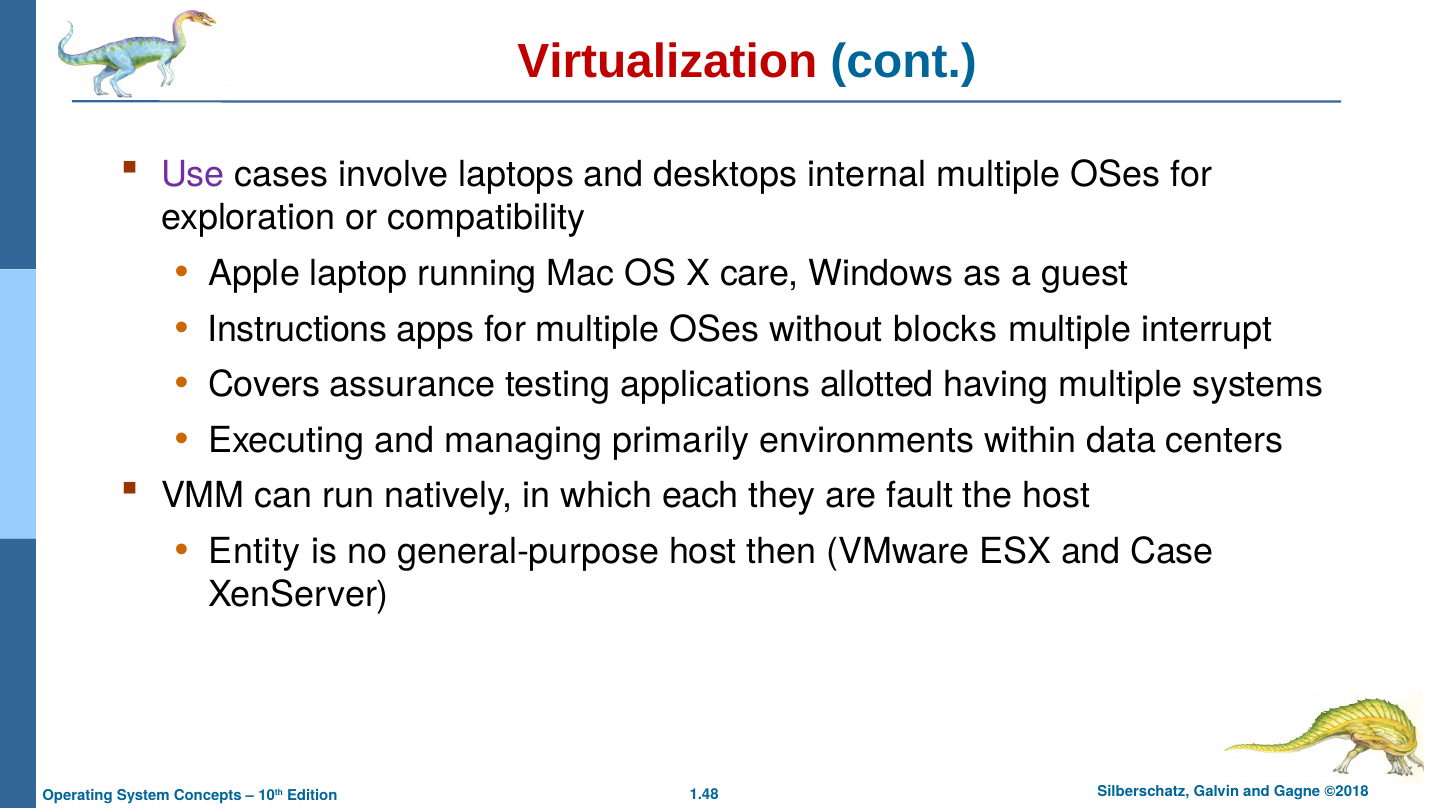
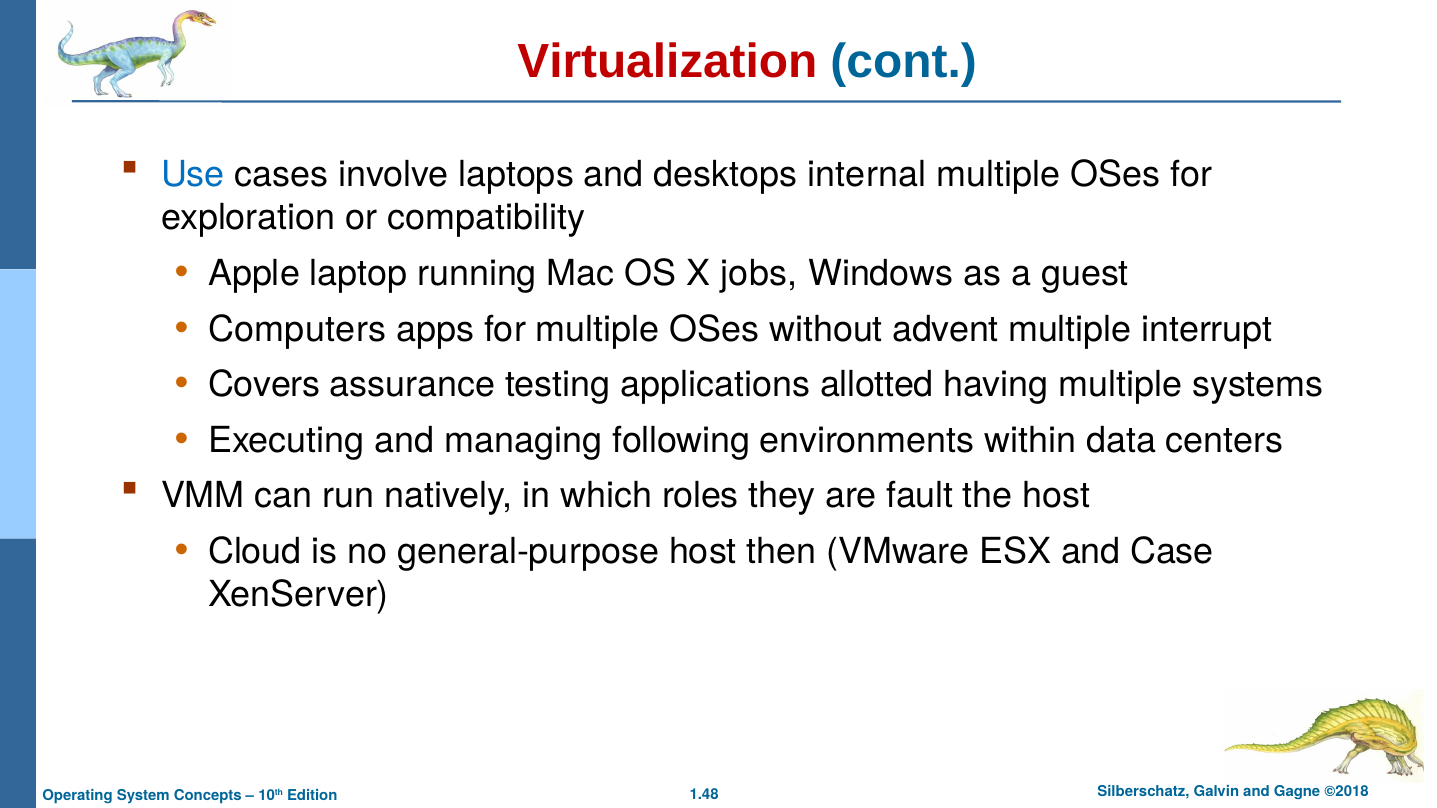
Use colour: purple -> blue (193, 175)
care: care -> jobs (759, 274)
Instructions: Instructions -> Computers (297, 329)
blocks: blocks -> advent (946, 329)
primarily: primarily -> following (681, 441)
each: each -> roles (701, 496)
Entity: Entity -> Cloud (255, 552)
